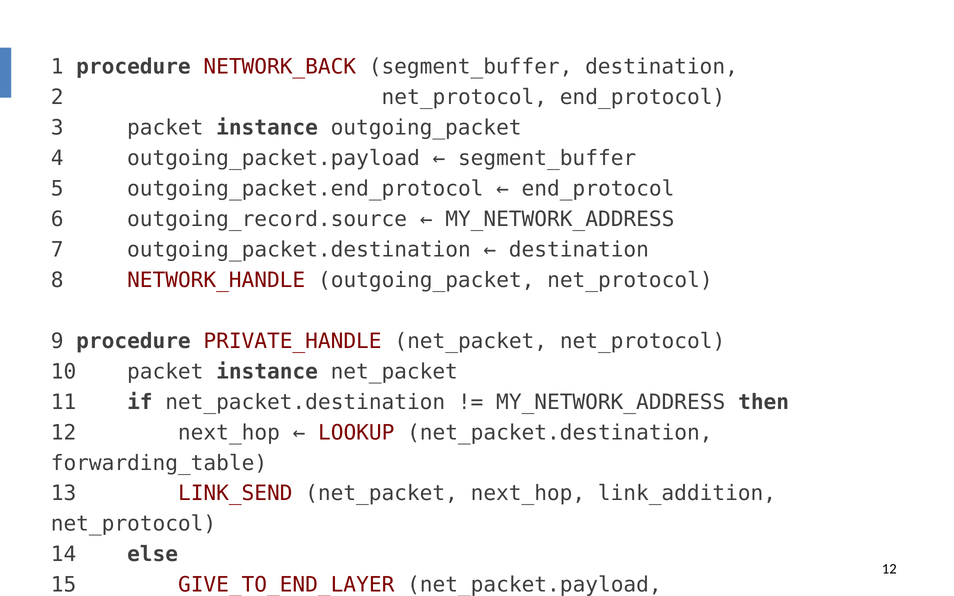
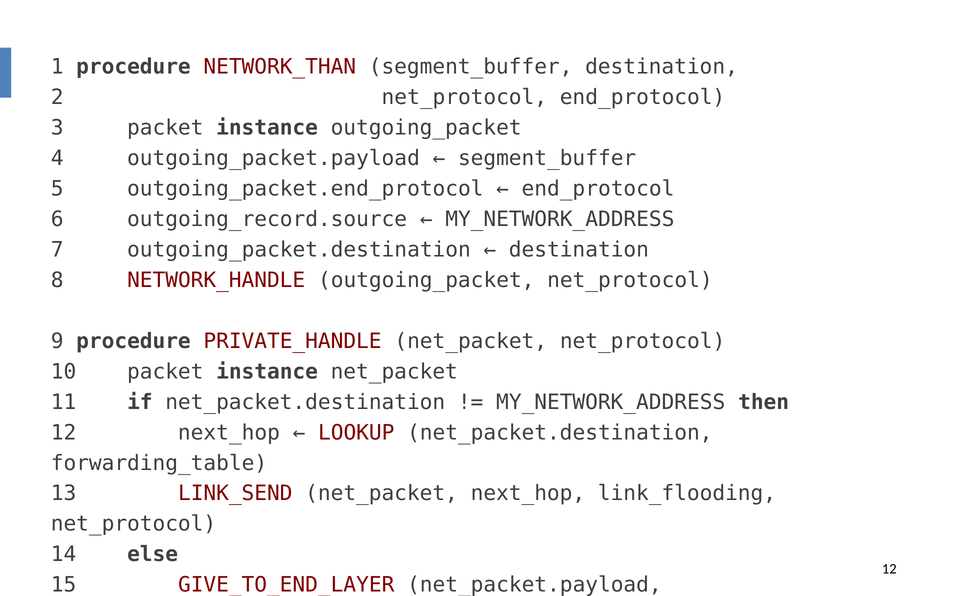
NETWORK_BACK: NETWORK_BACK -> NETWORK_THAN (280, 67)
link_addition: link_addition -> link_flooding (687, 494)
